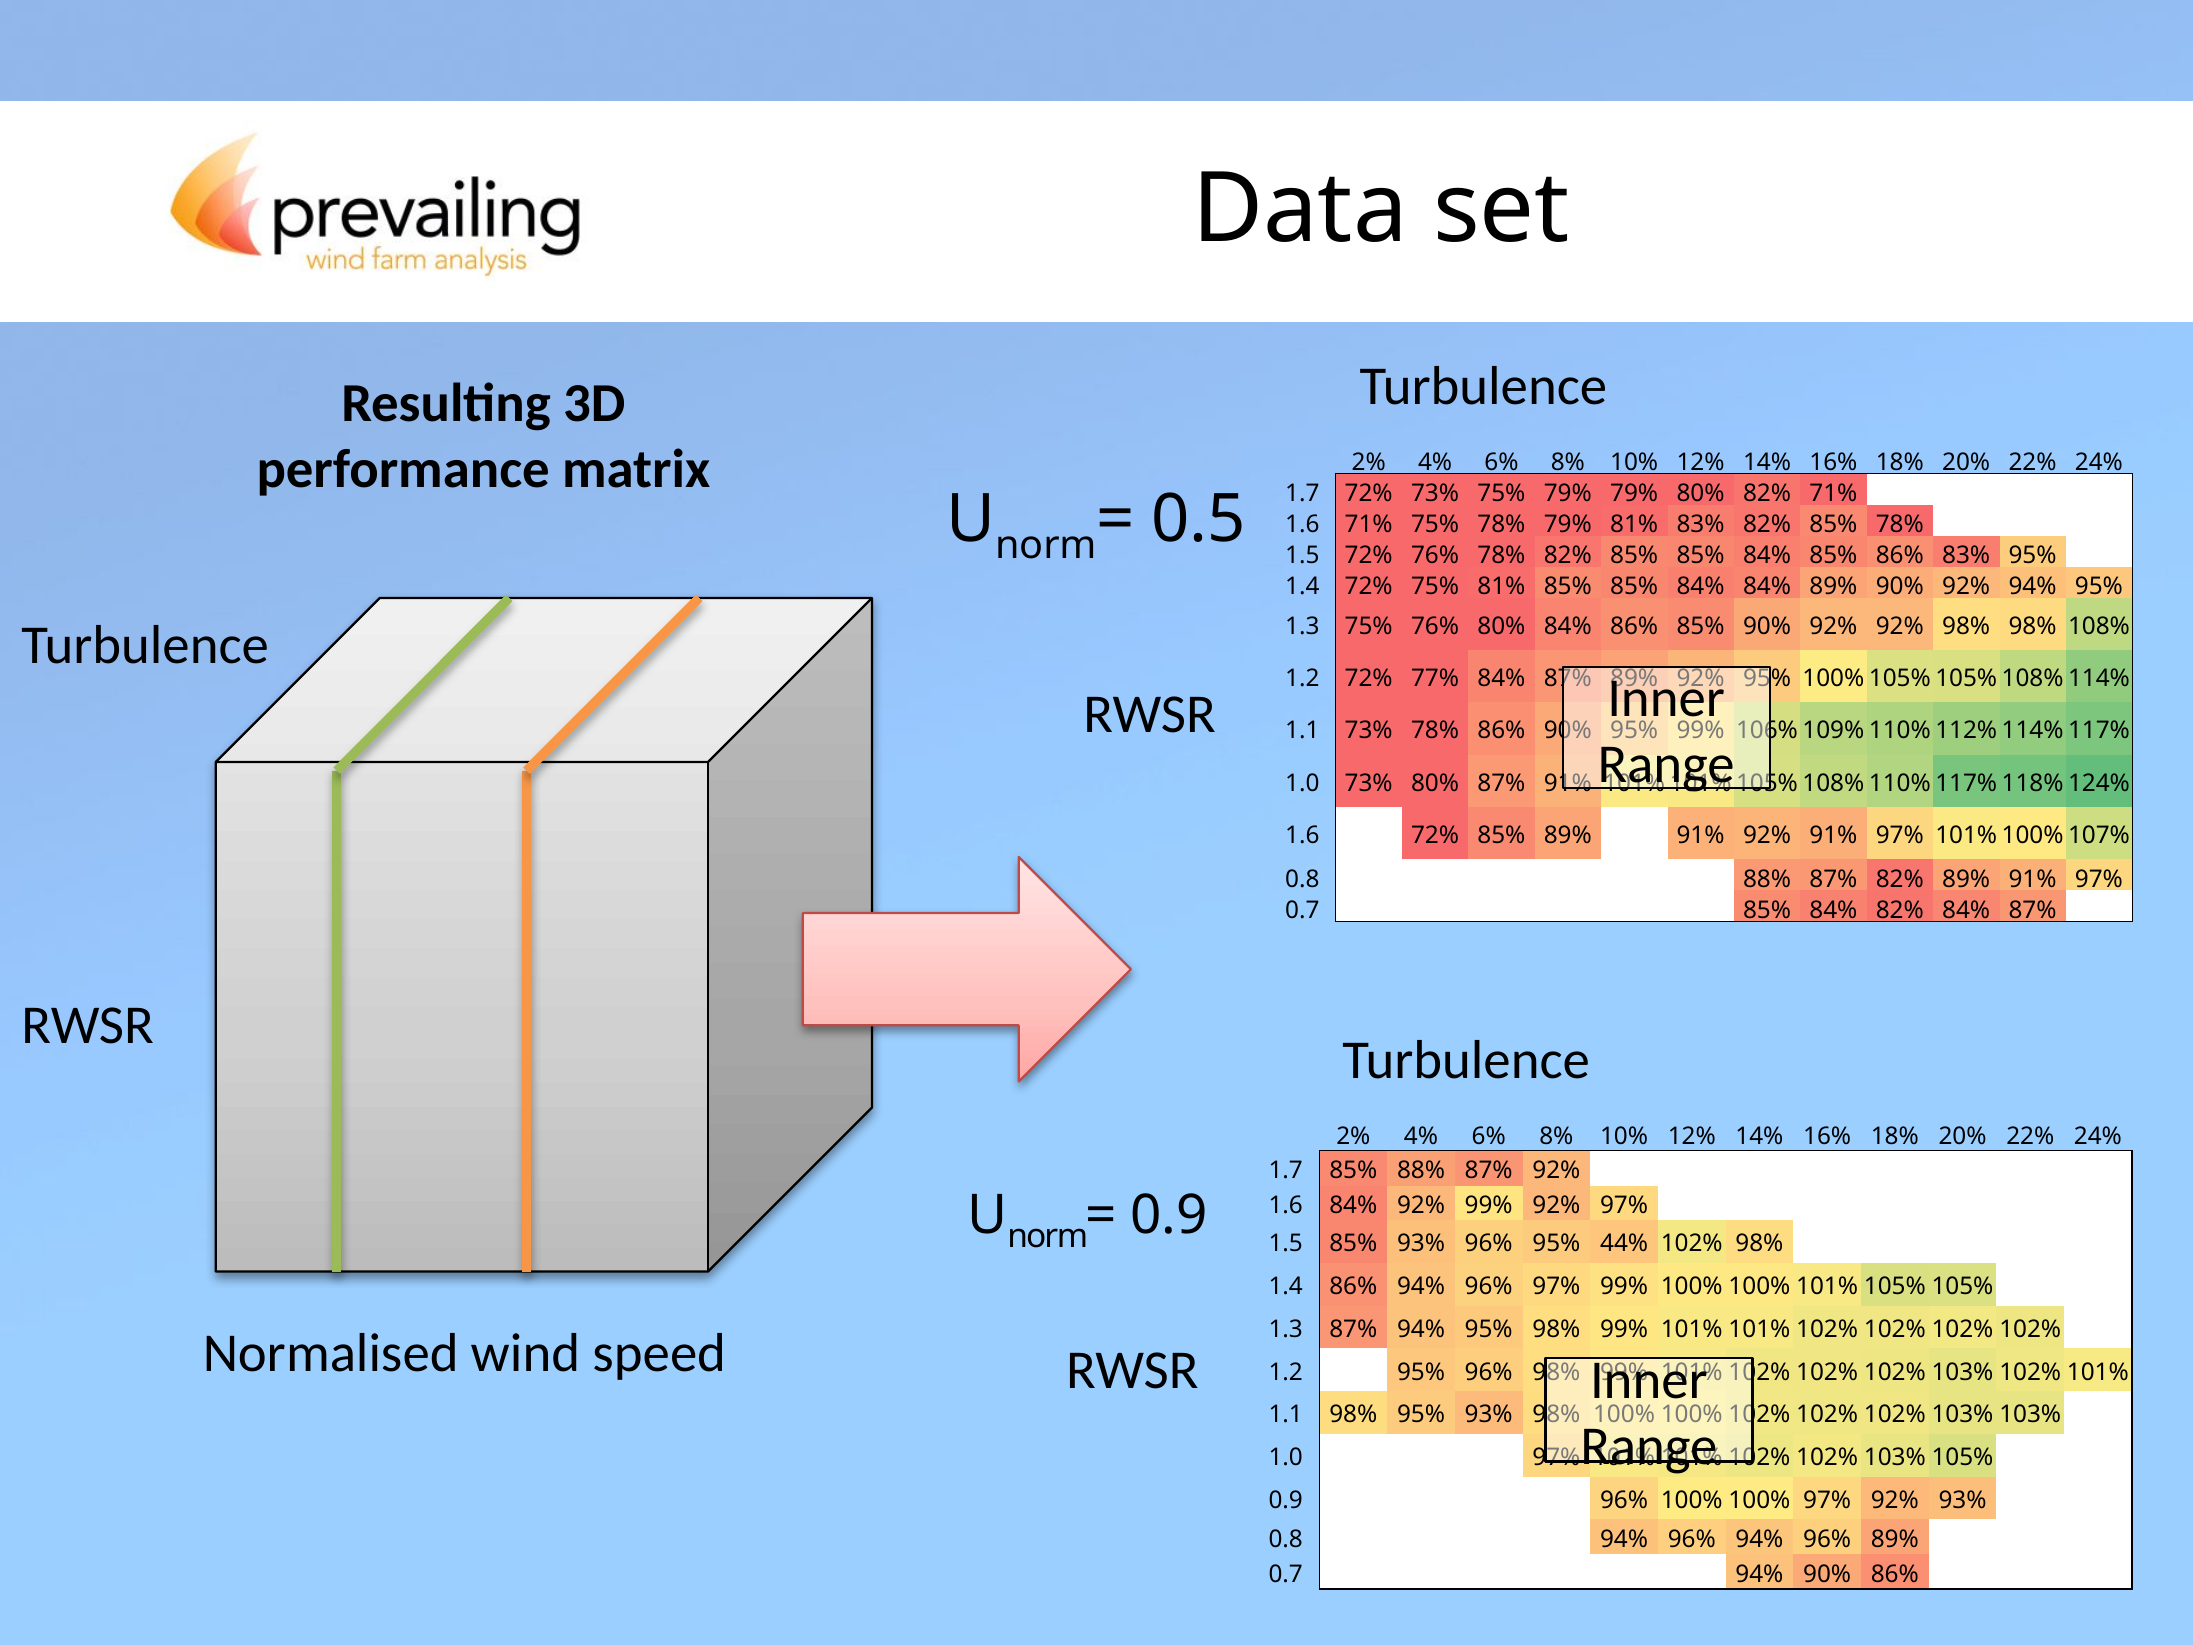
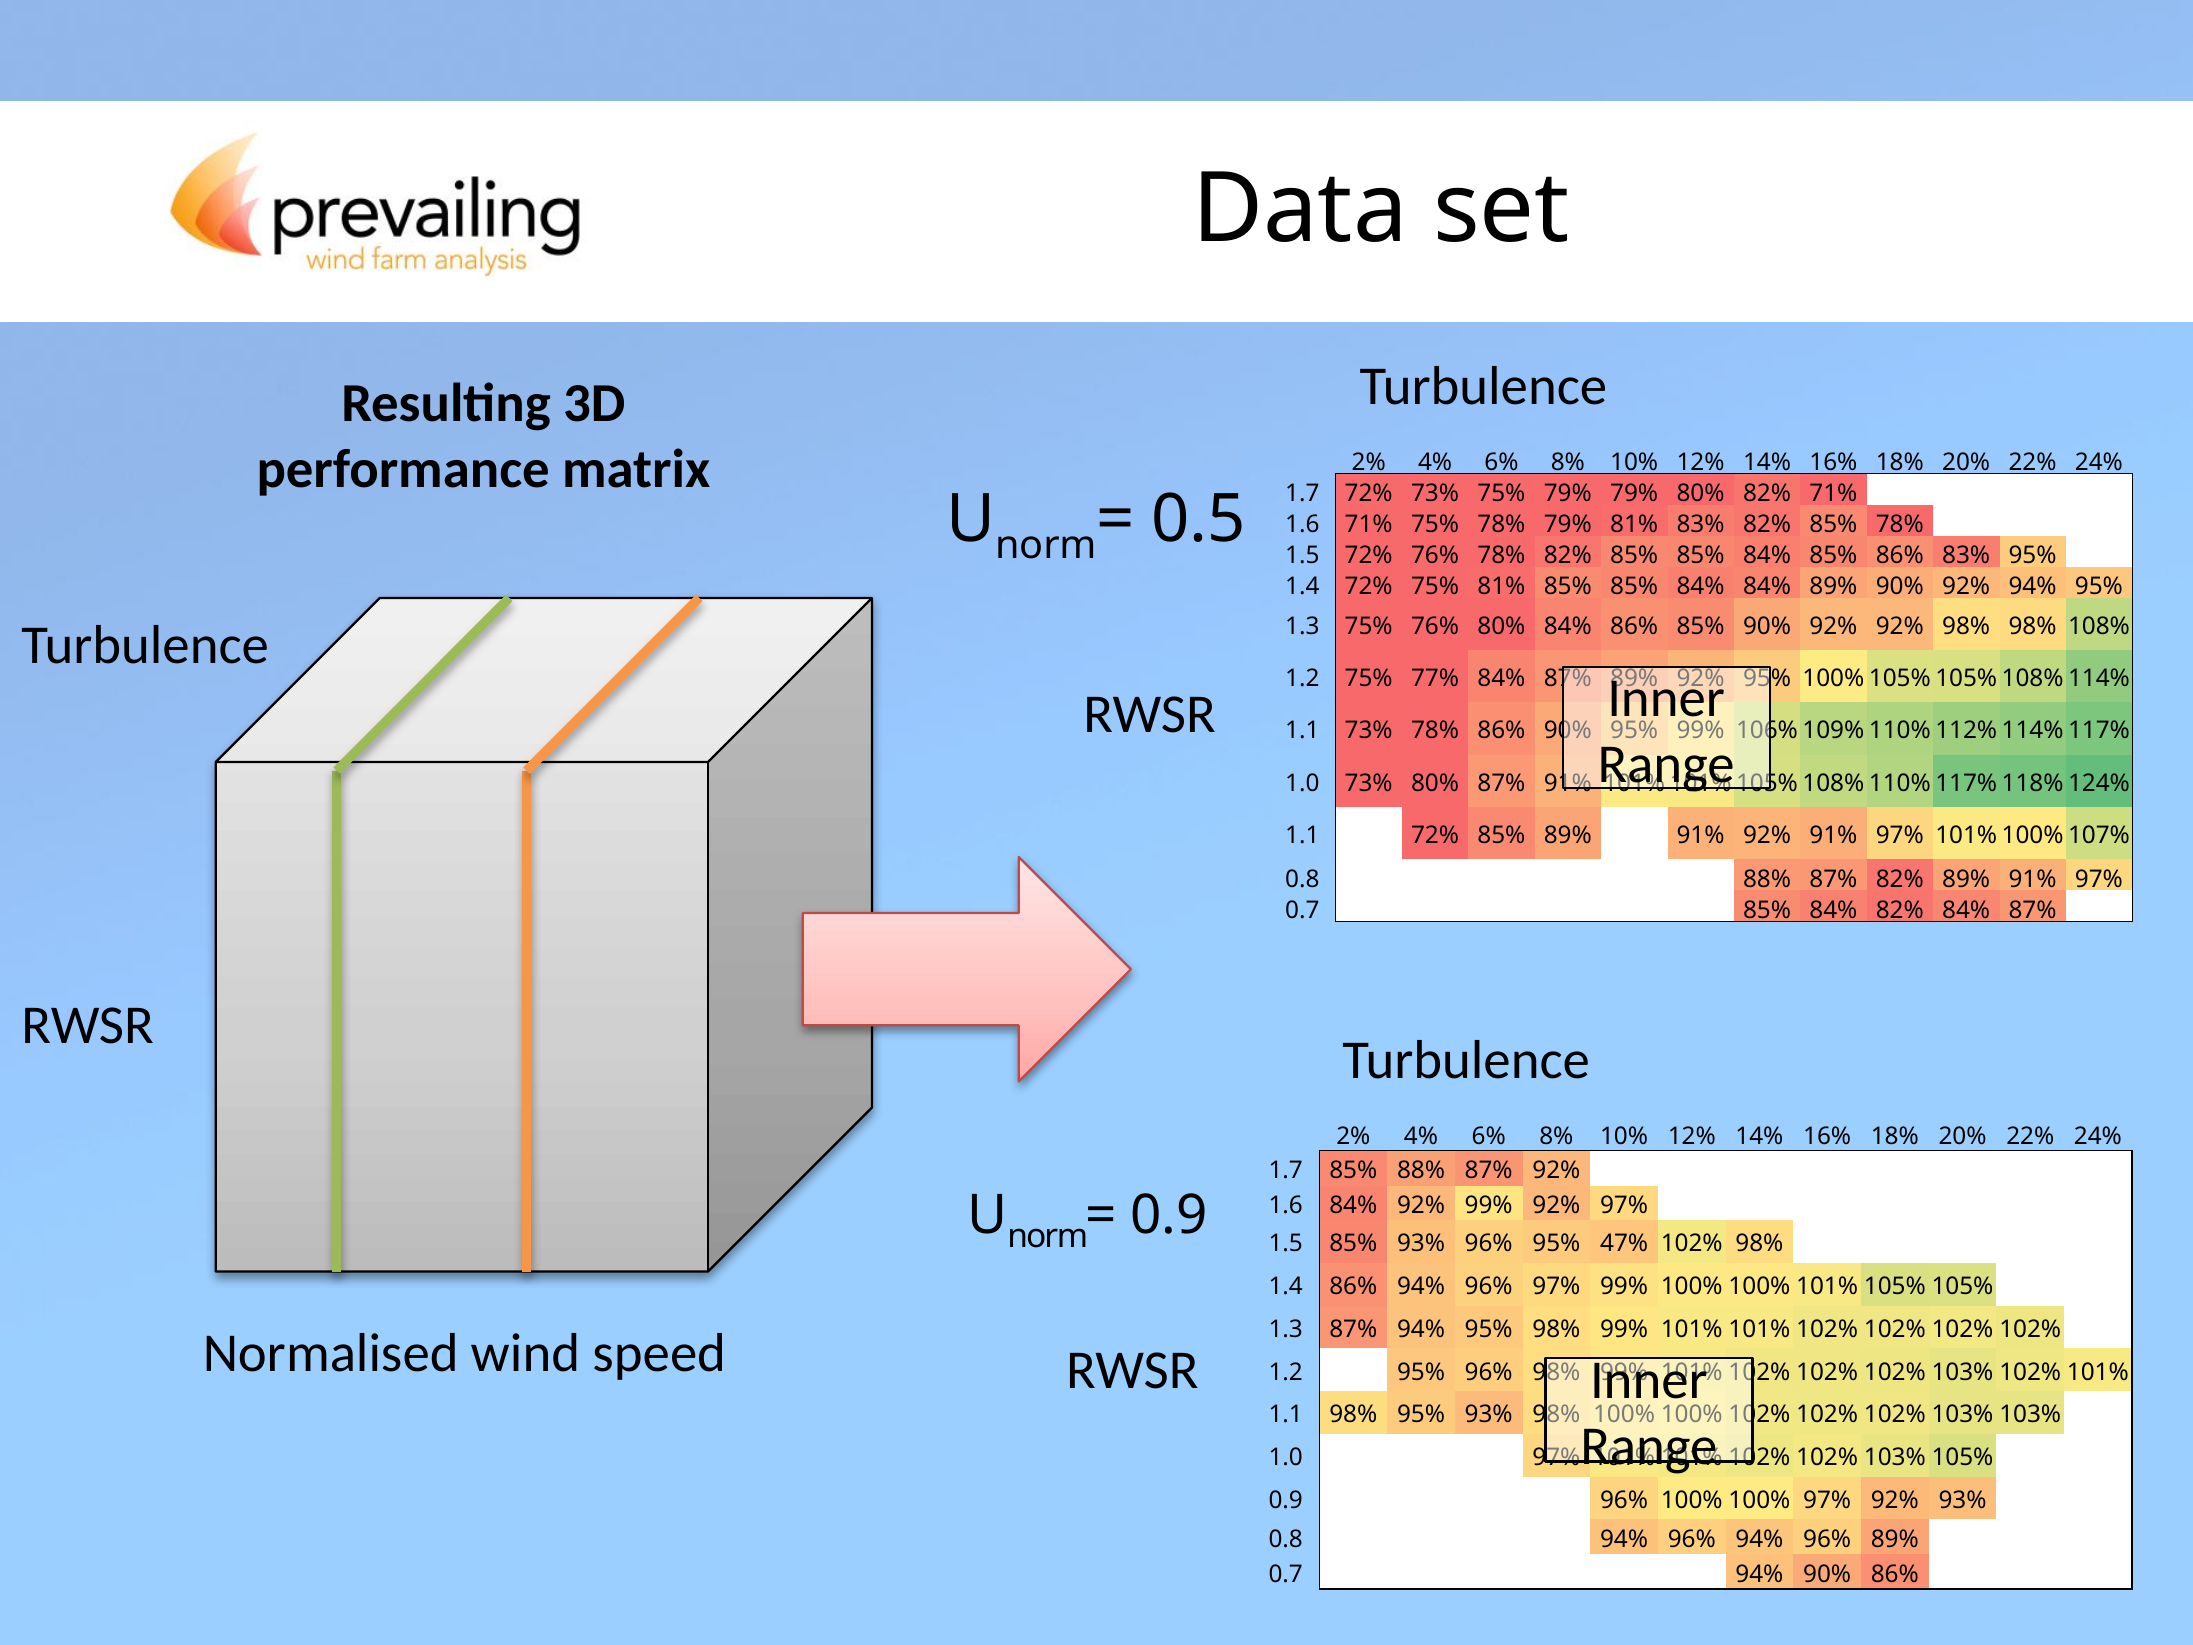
1.2 72%: 72% -> 75% (1369, 678)
1.6: 1.6 -> 1.1 (1302, 835)
44%: 44% -> 47% (1624, 1244)
